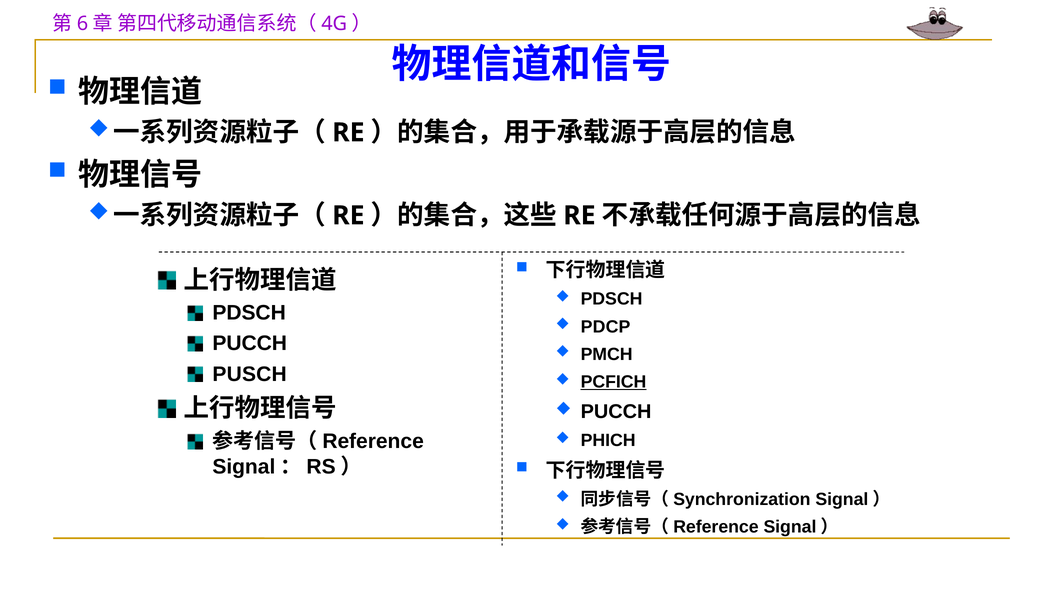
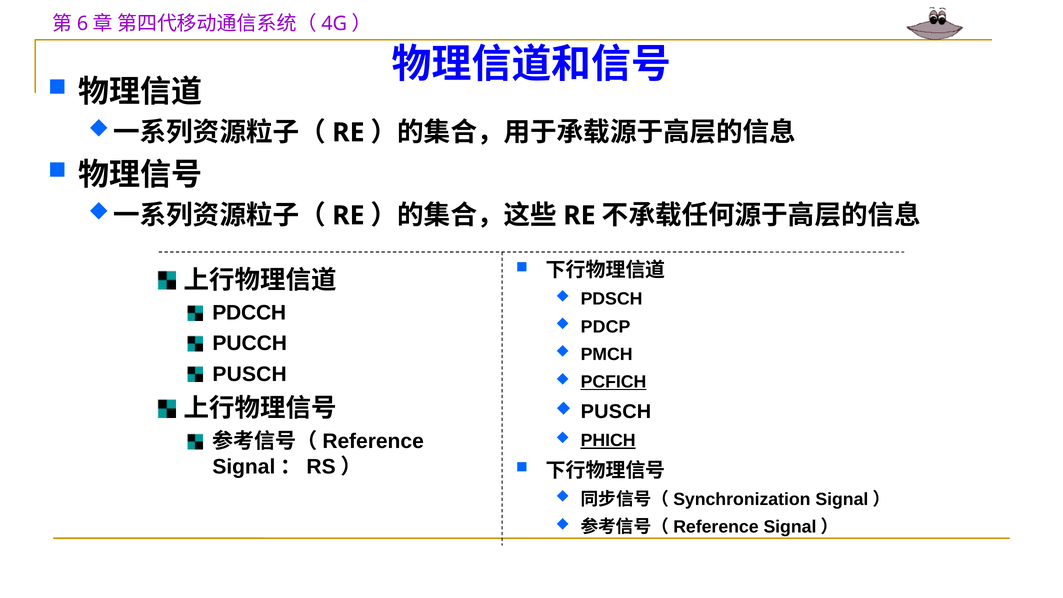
PDSCH: PDSCH -> PDCCH (249, 313)
PUCCH: PUCCH -> PUSCH (616, 412)
PHICH underline: none -> present (608, 441)
